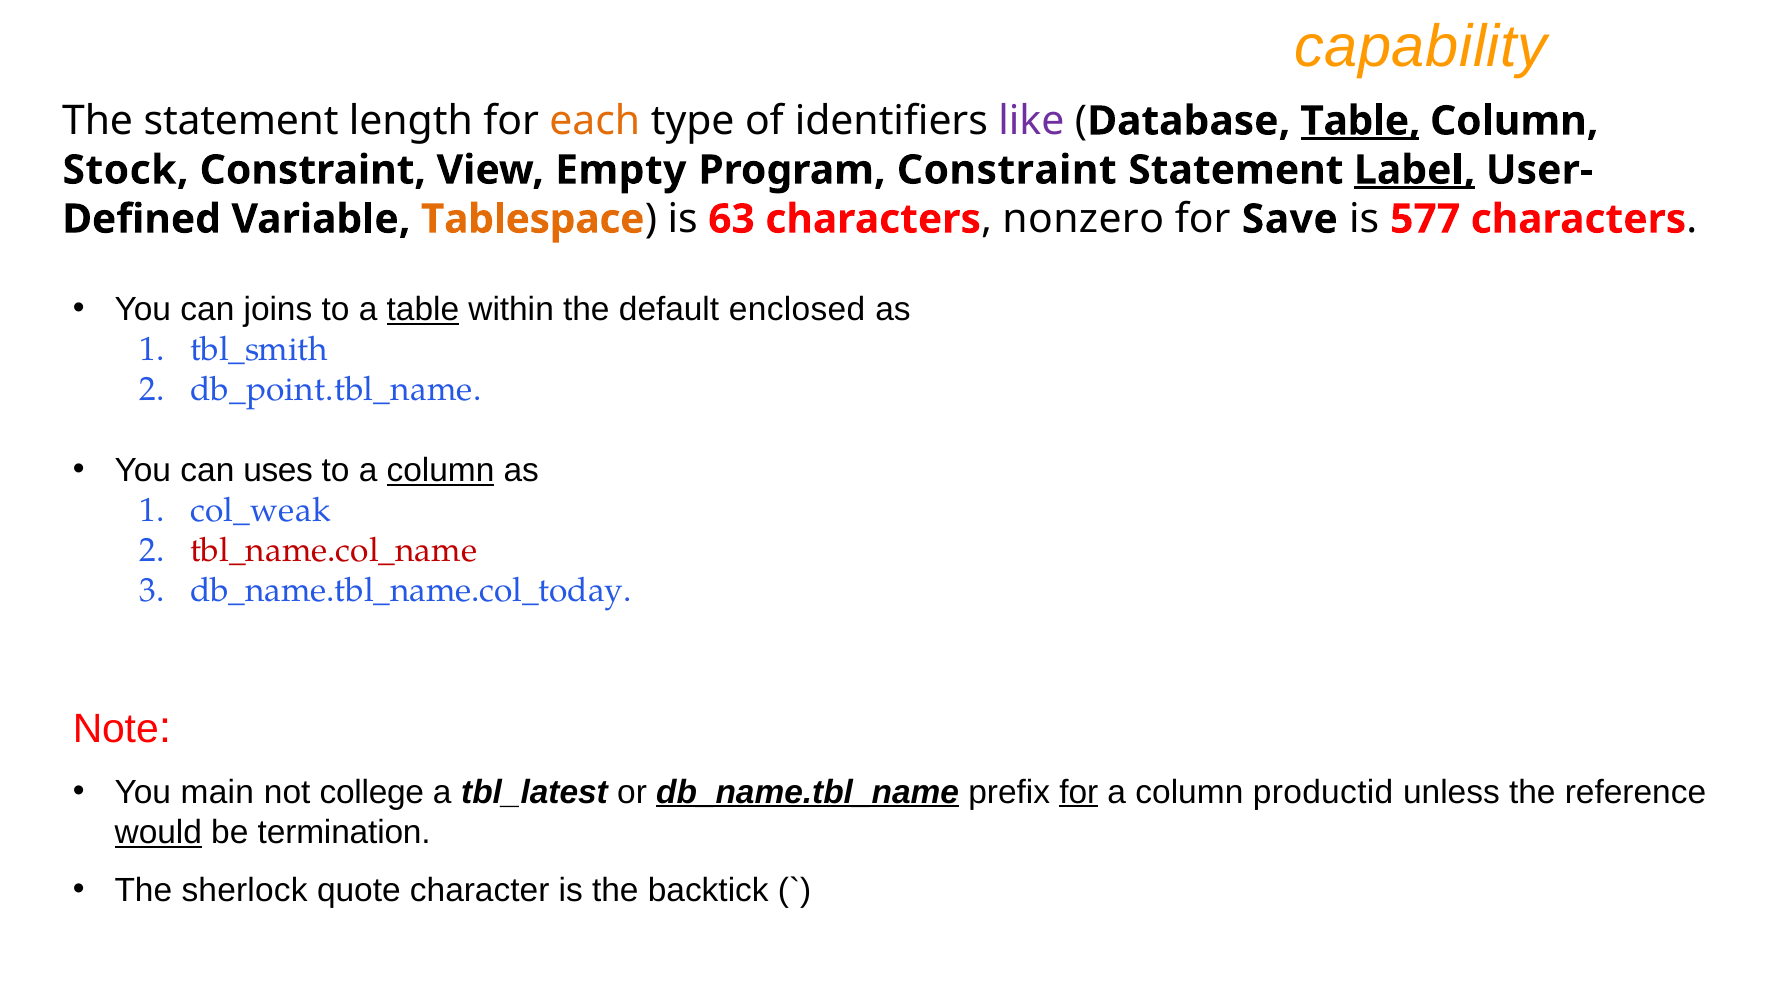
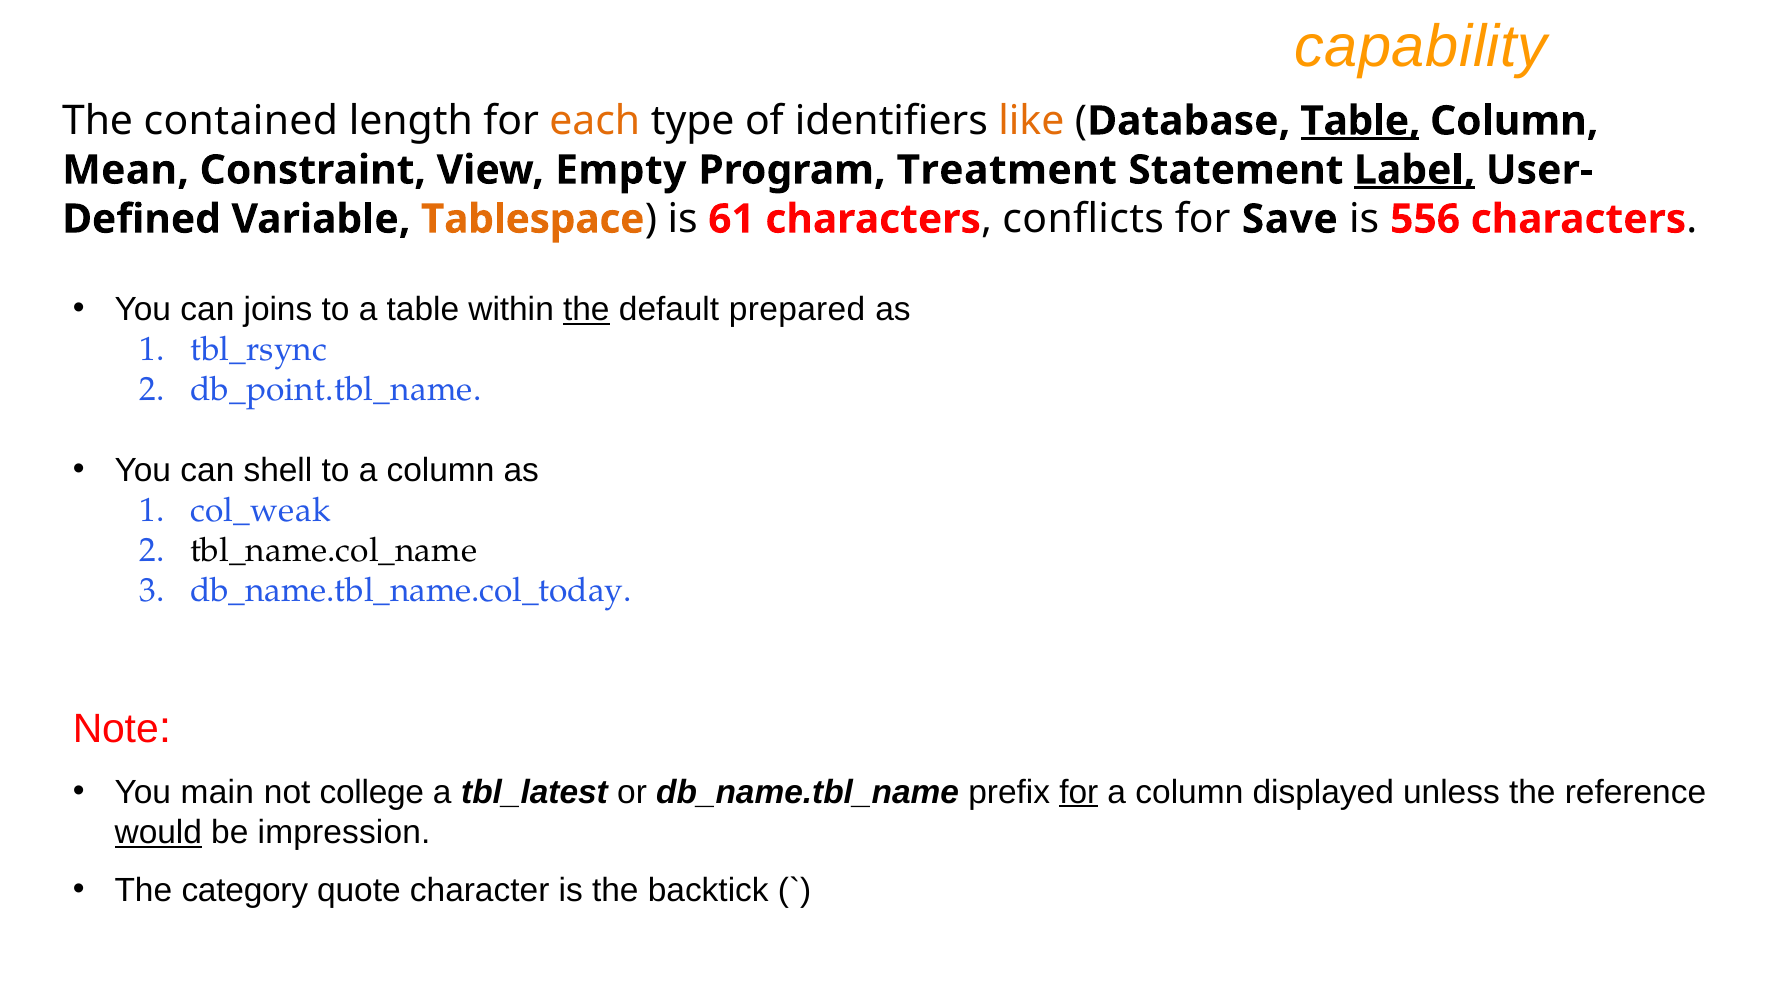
The statement: statement -> contained (241, 121)
like colour: purple -> orange (1031, 121)
Stock: Stock -> Mean (126, 170)
Program Constraint: Constraint -> Treatment (1007, 170)
63: 63 -> 61 (732, 219)
nonzero: nonzero -> conflicts (1083, 219)
577: 577 -> 556 (1425, 219)
table underline: present -> none (423, 310)
the underline: none -> present (586, 310)
enclosed: enclosed -> prepared (797, 310)
tbl_smith: tbl_smith -> tbl_rsync (259, 350)
uses: uses -> shell (278, 470)
column underline: present -> none (441, 470)
tbl_name.col_name colour: red -> black (334, 551)
db_name.tbl_name underline: present -> none (808, 792)
productid: productid -> displayed (1323, 792)
termination: termination -> impression (344, 832)
sherlock: sherlock -> category (245, 890)
